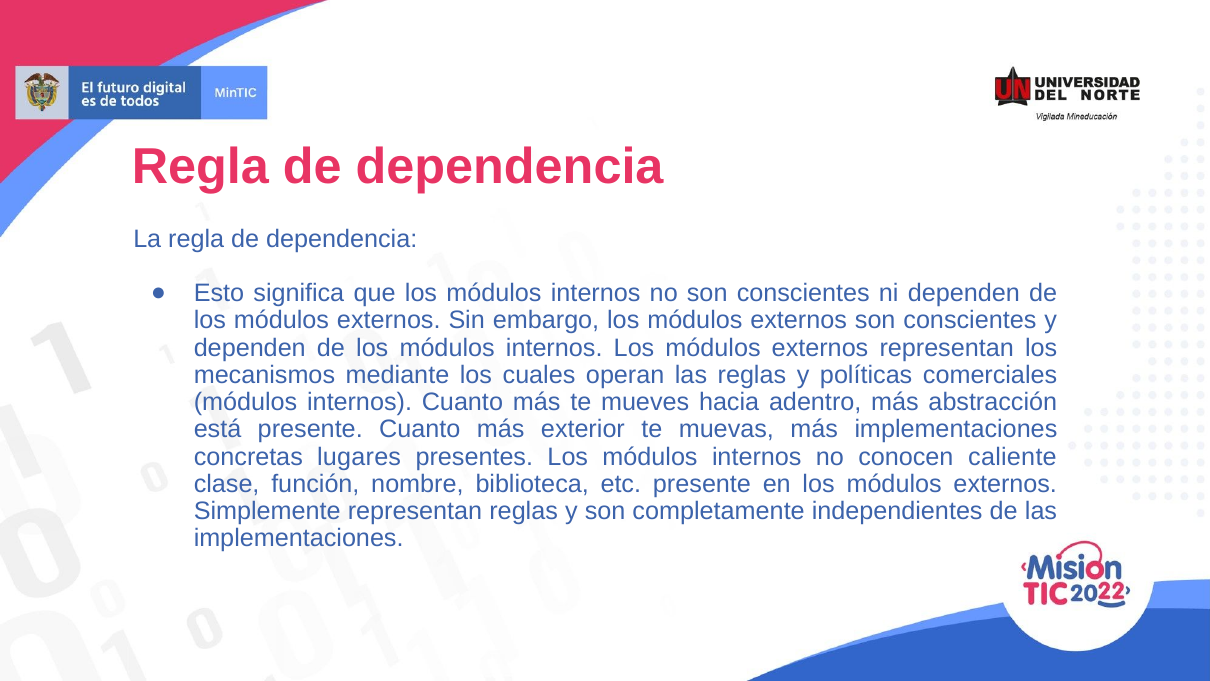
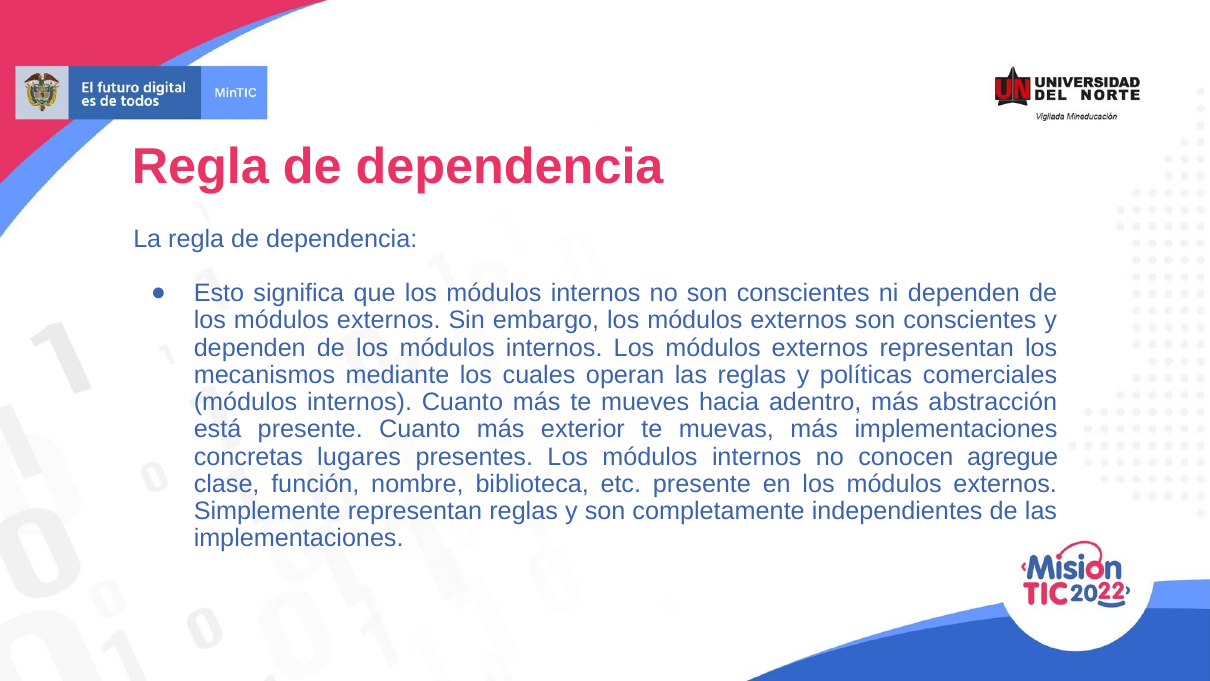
caliente: caliente -> agregue (1013, 457)
